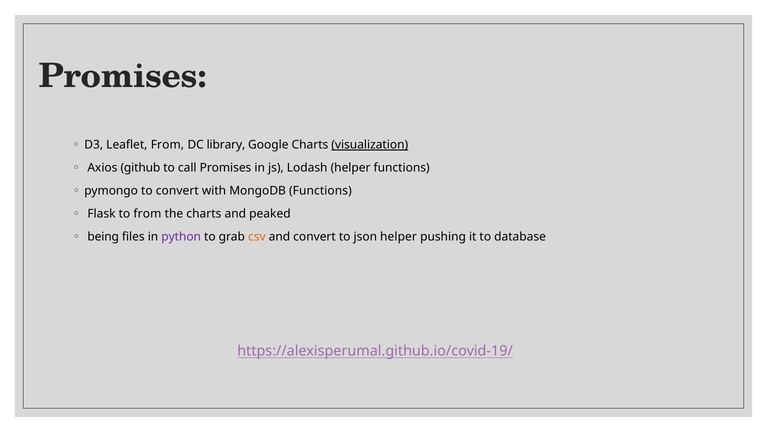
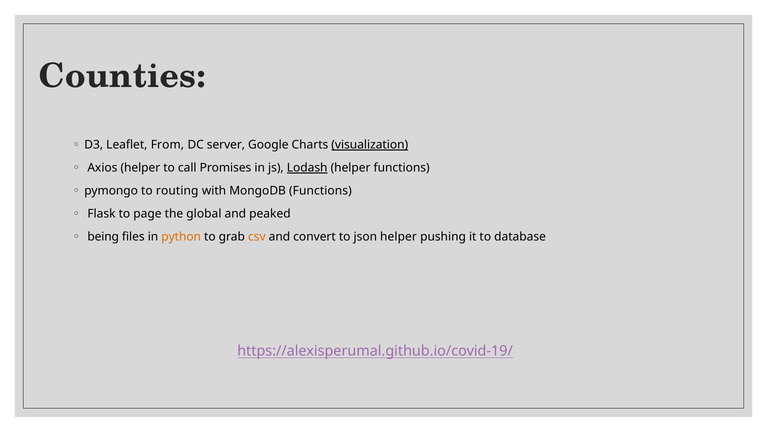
Promises: Promises -> Counties (122, 76)
library: library -> server (226, 145)
Axios github: github -> helper (140, 168)
Lodash underline: none -> present (307, 168)
to convert: convert -> routing (177, 191)
to from: from -> page (147, 214)
the charts: charts -> global (204, 214)
python colour: purple -> orange (181, 237)
